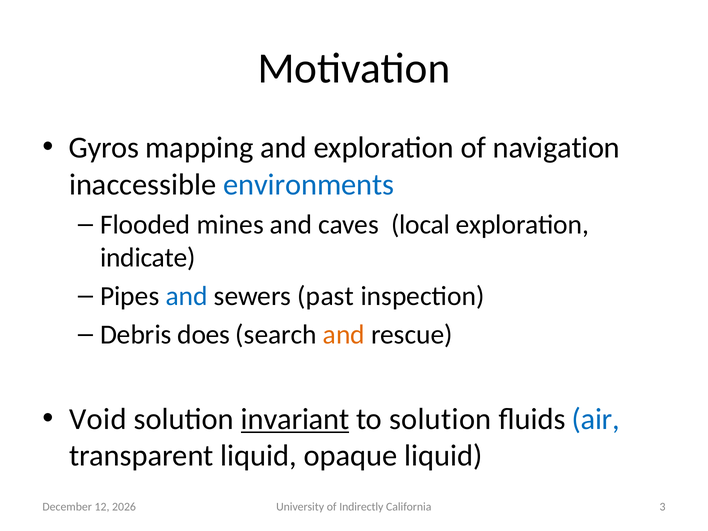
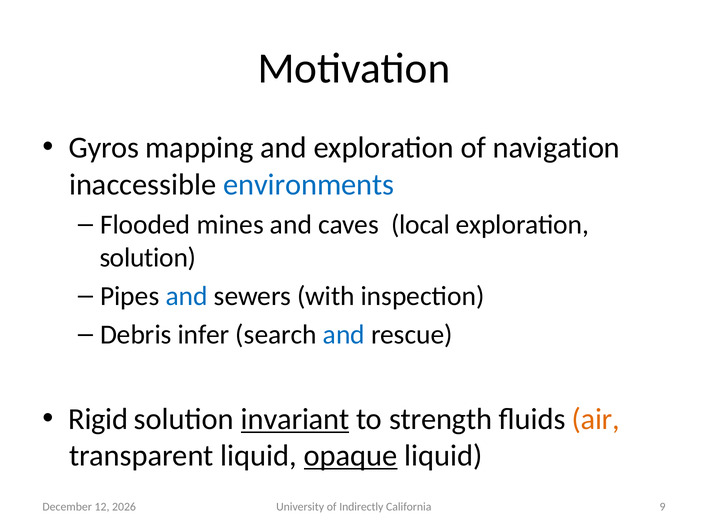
indicate: indicate -> solution (148, 258)
past: past -> with (326, 296)
does: does -> infer (204, 335)
and colour: orange -> blue (344, 335)
Void: Void -> Rigid (98, 419)
to solution: solution -> strength (441, 419)
air colour: blue -> orange (596, 419)
opaque underline: none -> present (351, 456)
3: 3 -> 9 (663, 507)
